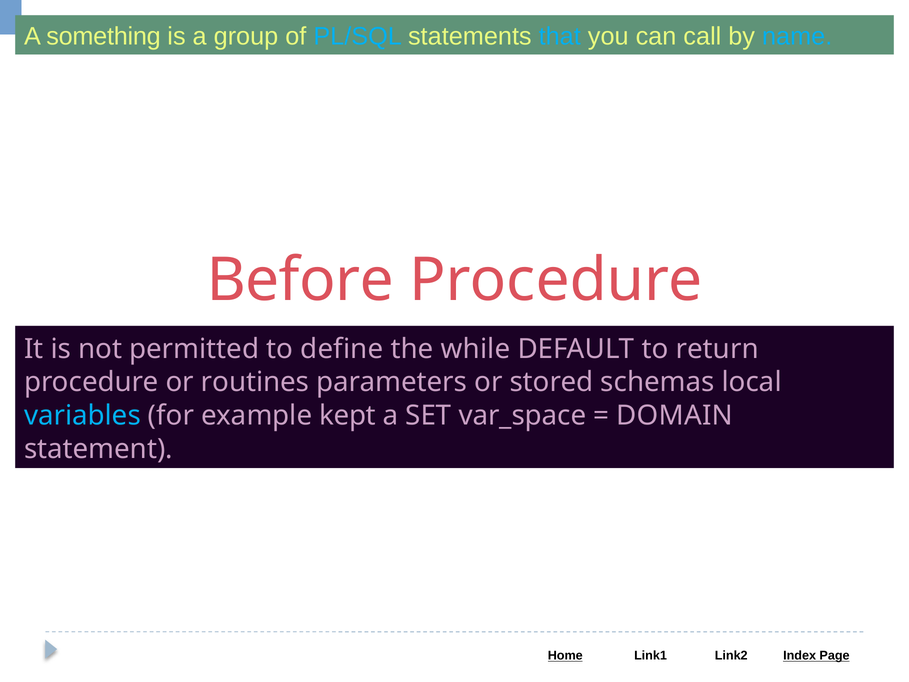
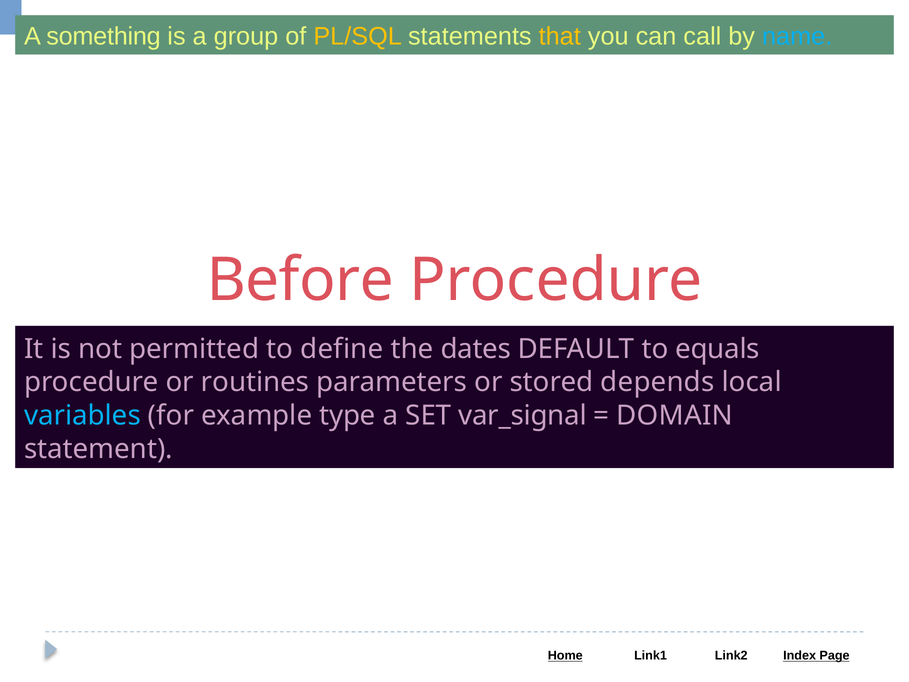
PL/SQL colour: light blue -> yellow (358, 37)
that colour: light blue -> yellow (560, 37)
while: while -> dates (476, 349)
return: return -> equals (717, 349)
schemas: schemas -> depends (657, 382)
kept: kept -> type (347, 415)
var_space: var_space -> var_signal (522, 415)
